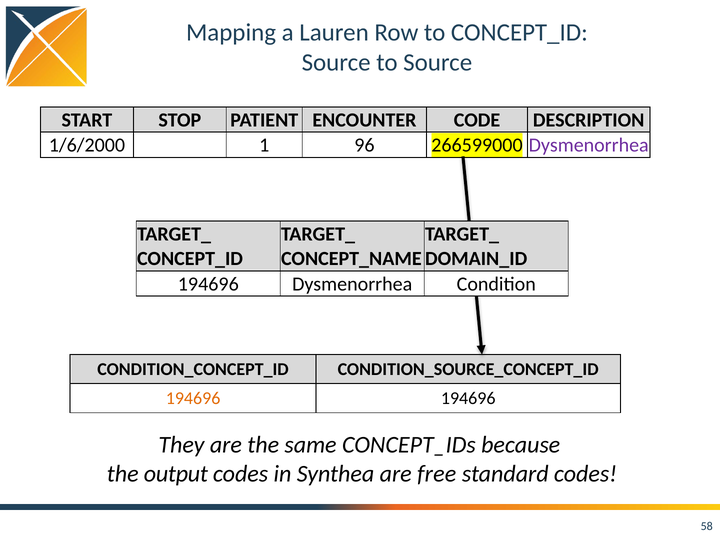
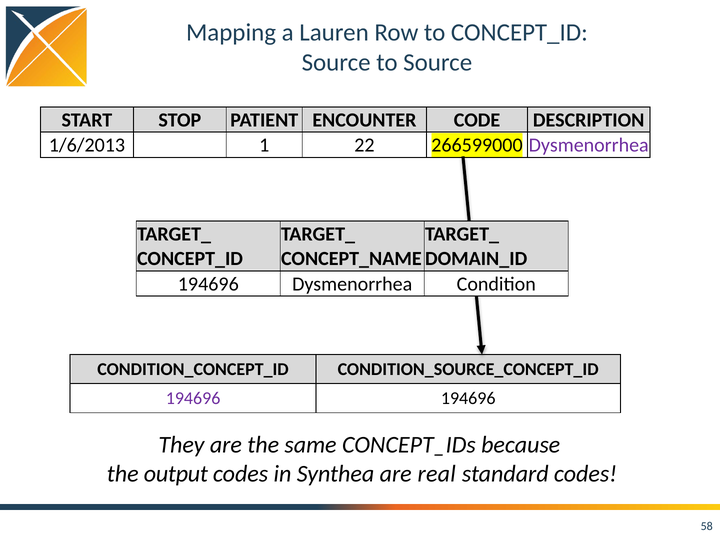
1/6/2000: 1/6/2000 -> 1/6/2013 (87, 145)
96: 96 -> 22 (364, 145)
194696 colour: orange -> purple (193, 398)
free: free -> real (437, 474)
